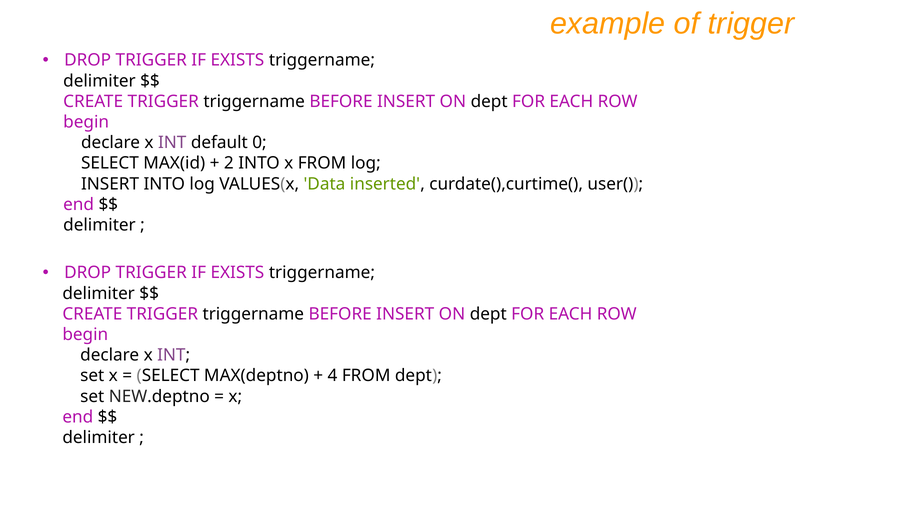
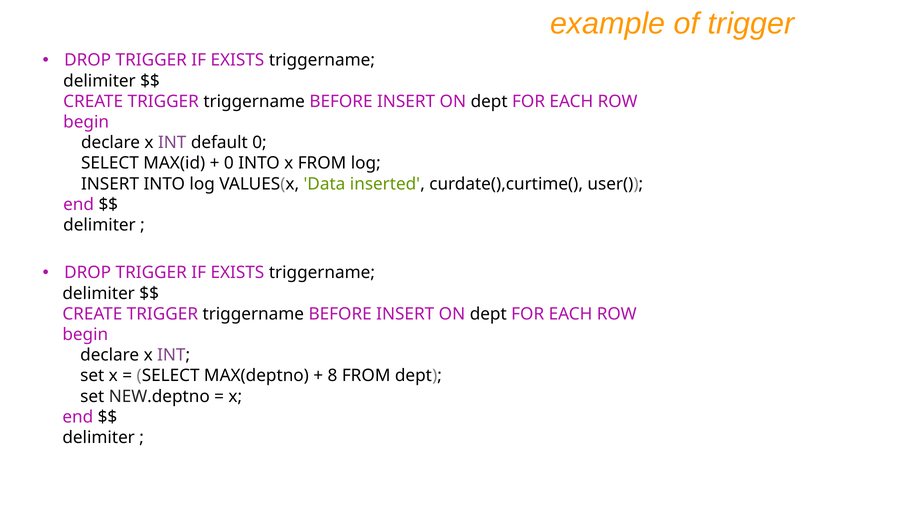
2: 2 -> 0 (229, 163)
4: 4 -> 8 (333, 376)
